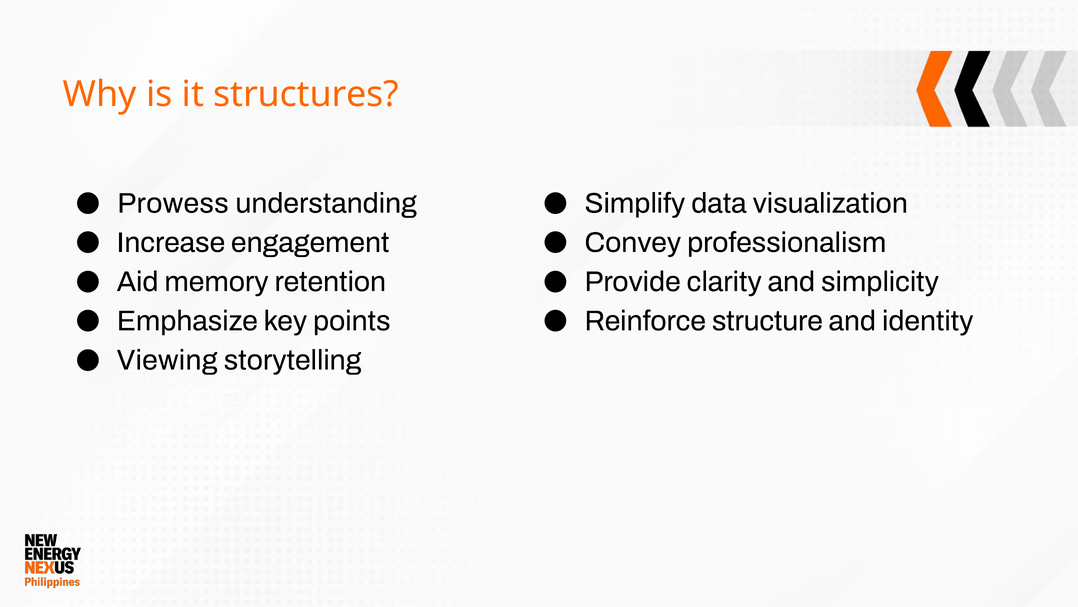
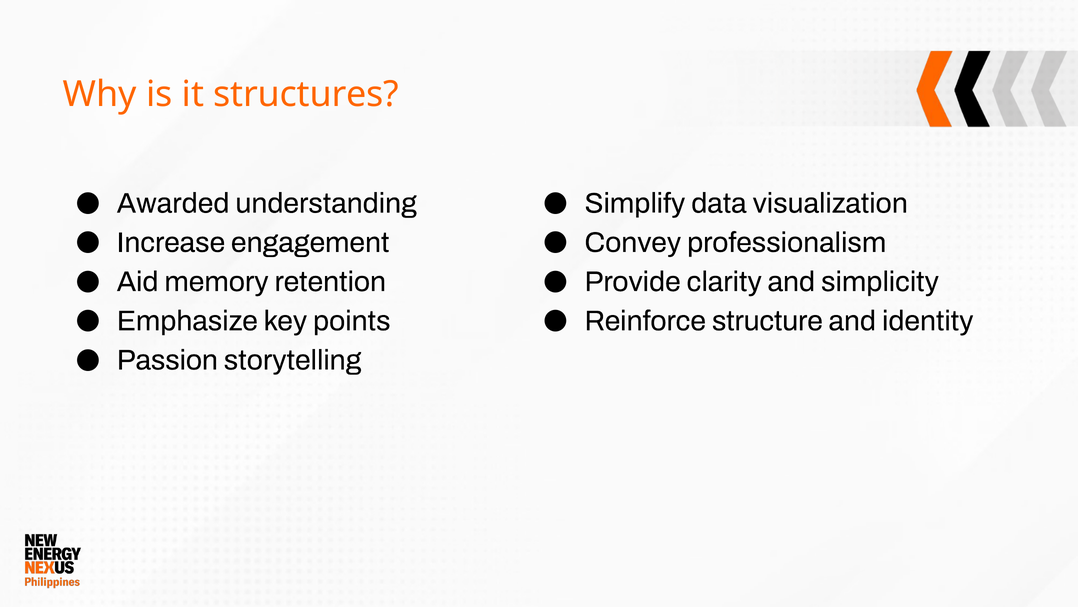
Prowess: Prowess -> Awarded (173, 203)
Viewing: Viewing -> Passion (167, 360)
